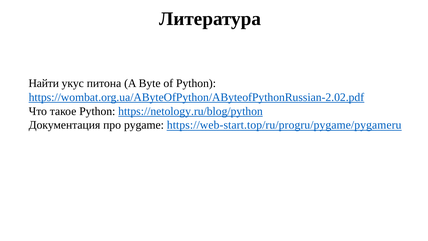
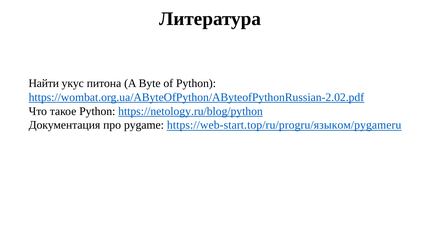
https://web-start.top/ru/progru/pygame/pygameru: https://web-start.top/ru/progru/pygame/pygameru -> https://web-start.top/ru/progru/языком/pygameru (284, 125)
